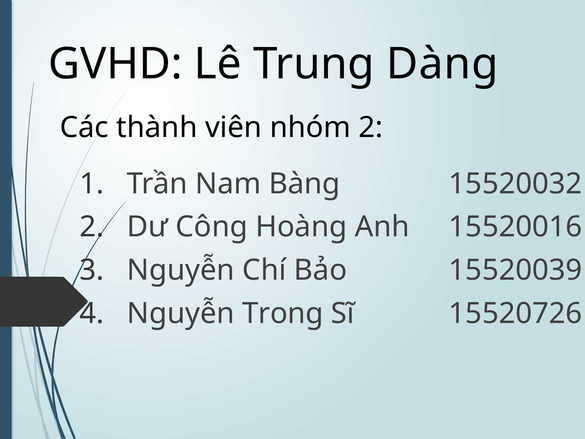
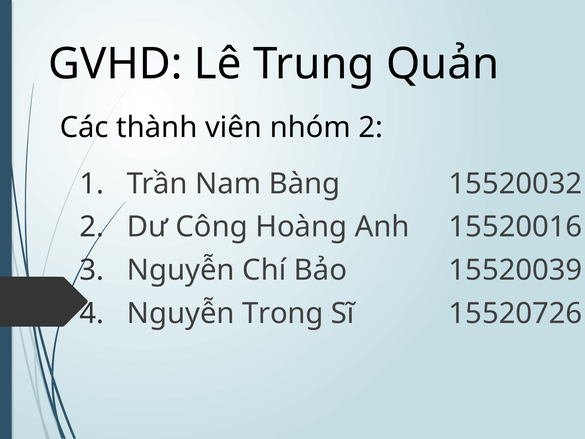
Dàng: Dàng -> Quản (443, 64)
